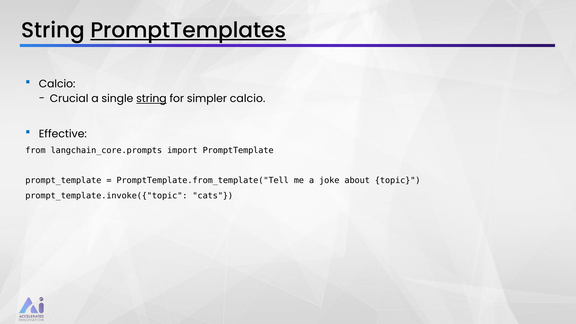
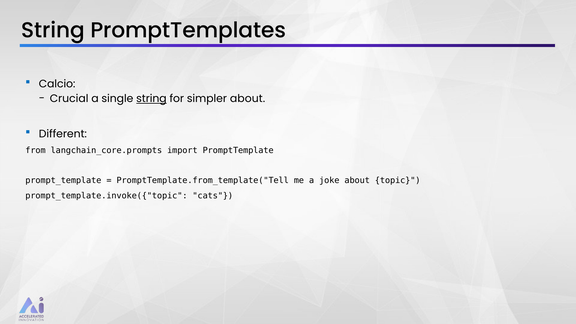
PromptTemplates underline: present -> none (188, 30)
simpler calcio: calcio -> about (248, 99)
Effective: Effective -> Different (63, 134)
